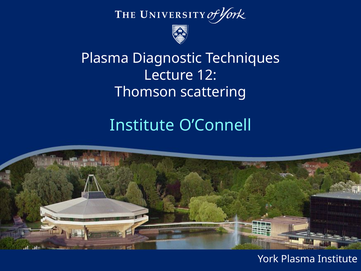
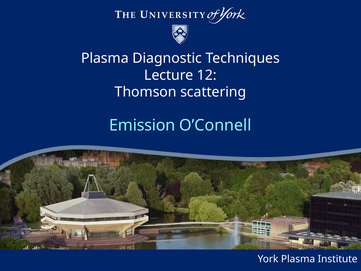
Institute: Institute -> Emission (142, 125)
